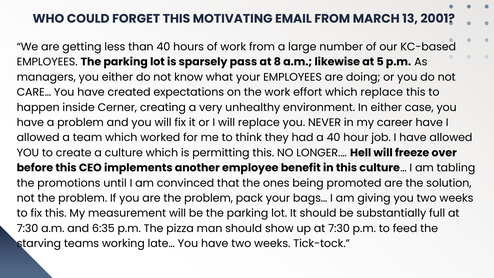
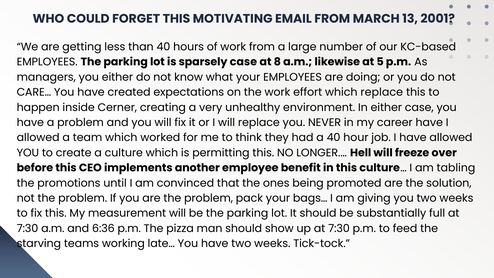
sparsely pass: pass -> case (243, 62)
6:35: 6:35 -> 6:36 (103, 228)
